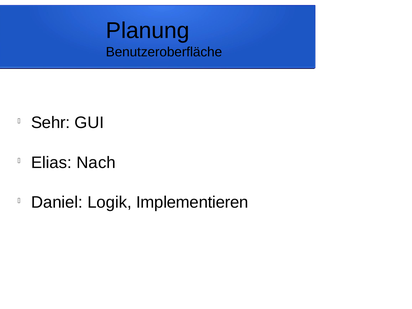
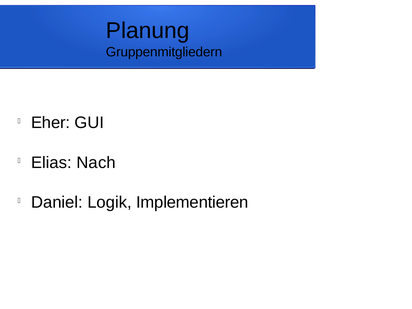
Benutzeroberfläche: Benutzeroberfläche -> Gruppenmitgliedern (164, 52)
Sehr: Sehr -> Eher (51, 123)
